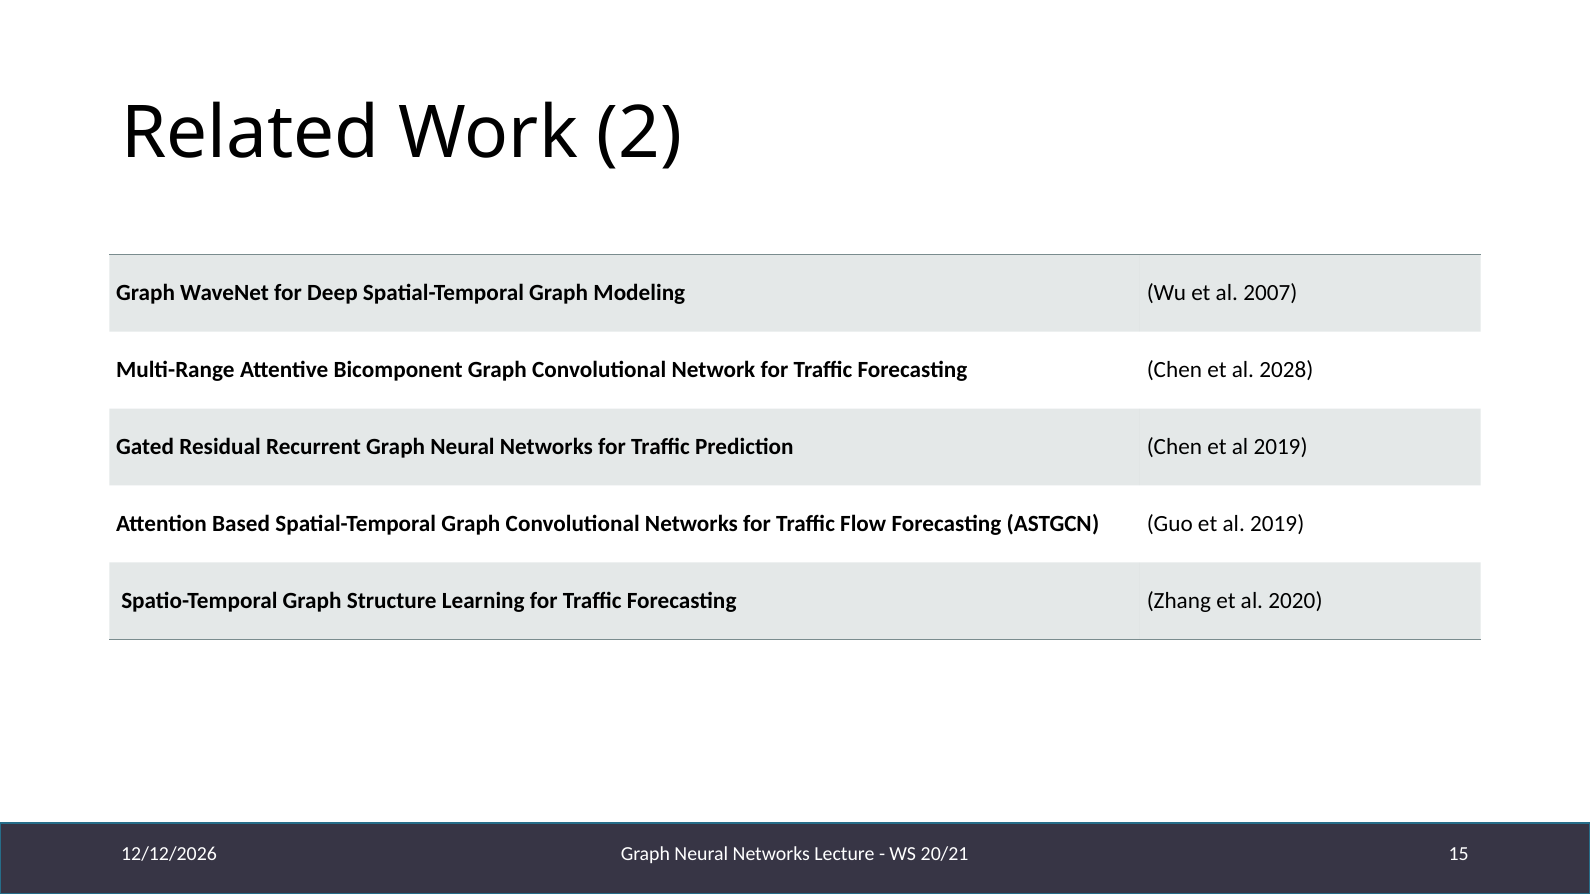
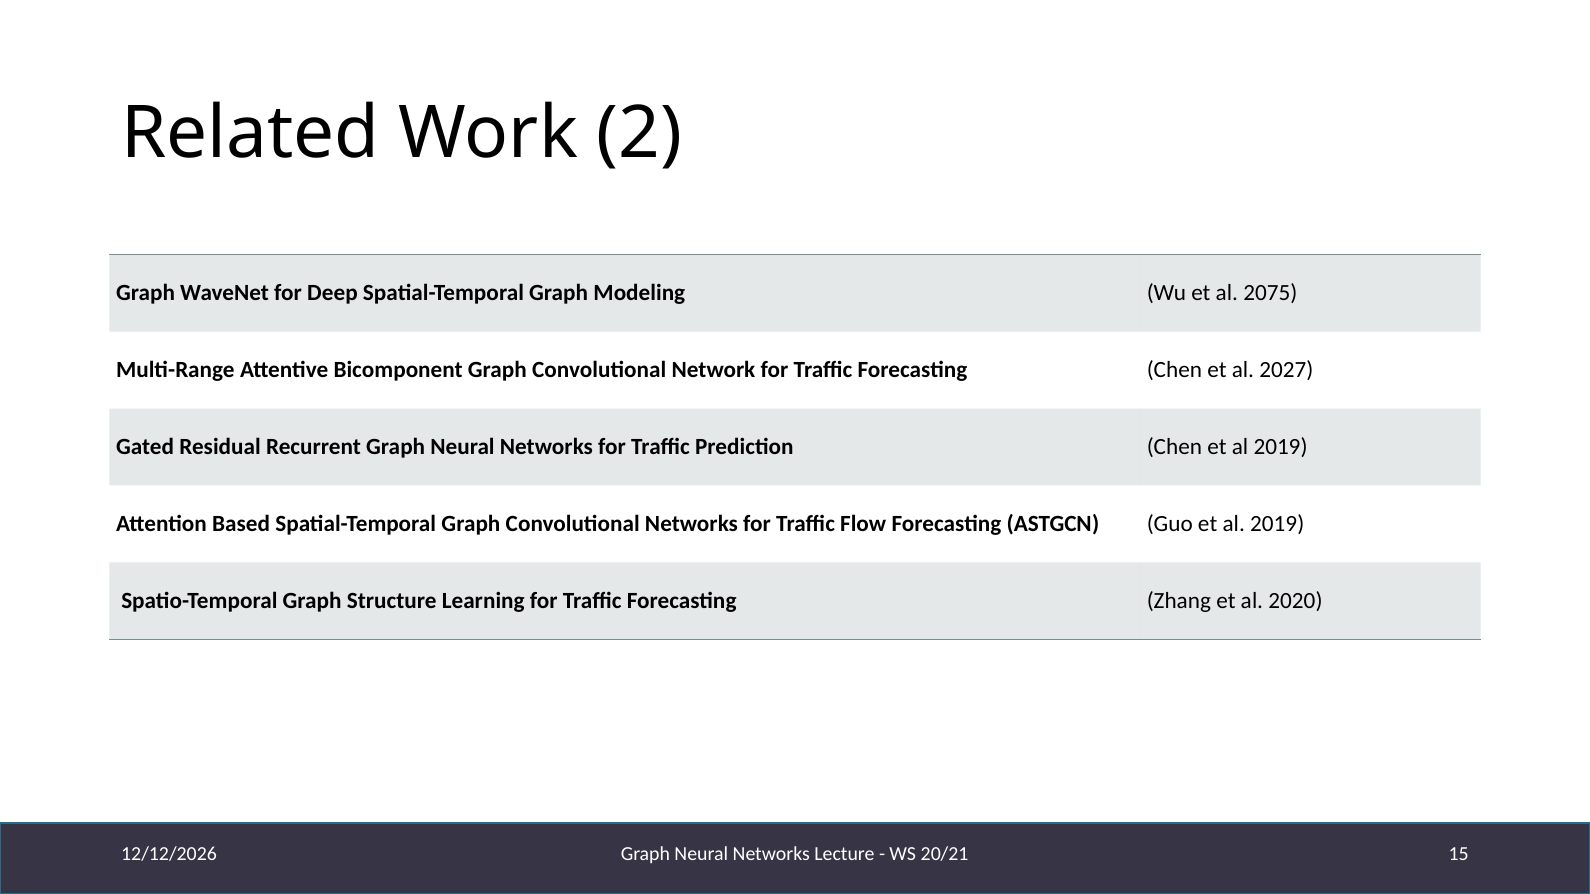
2007: 2007 -> 2075 (1270, 293)
2028: 2028 -> 2027 (1286, 370)
